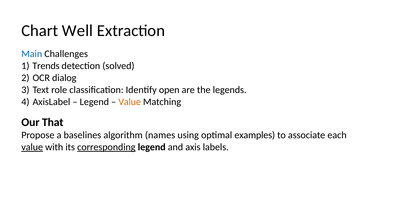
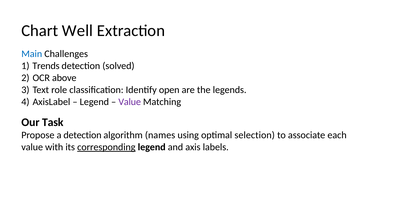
dialog: dialog -> above (64, 78)
Value colour: orange -> purple (130, 102)
That: That -> Task (53, 123)
a baselines: baselines -> detection (82, 135)
examples: examples -> selection (255, 135)
value underline: present -> none (32, 147)
